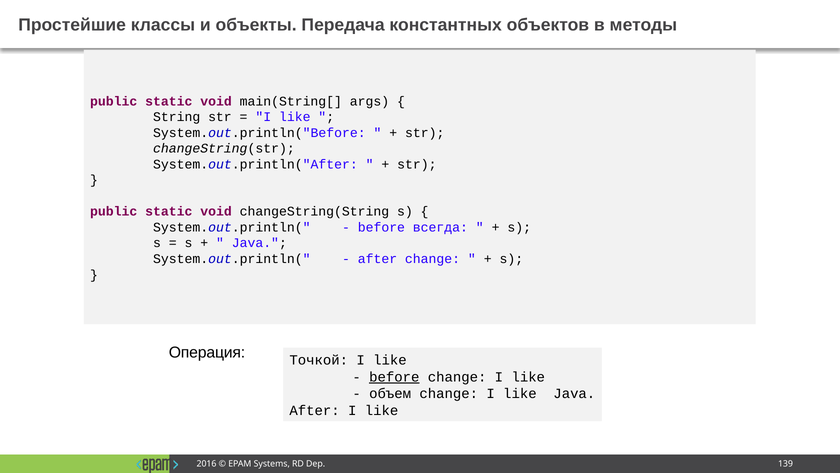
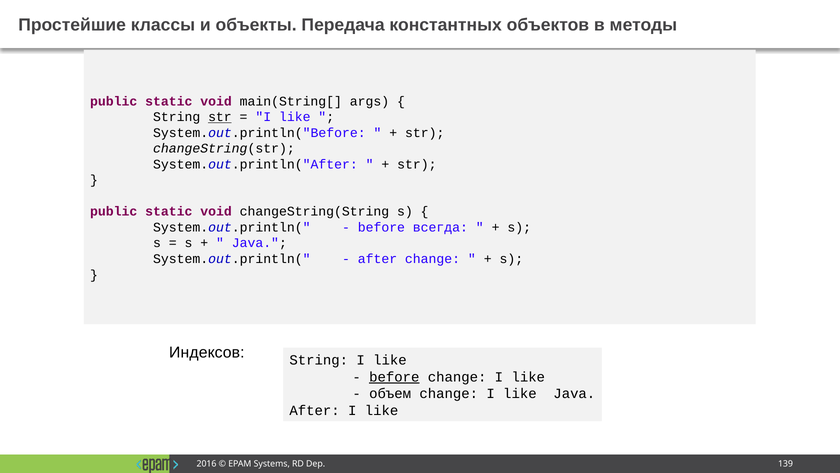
str underline: none -> present (220, 117)
Операция: Операция -> Индексов (207, 352)
Точкой: Точкой -> String (319, 360)
